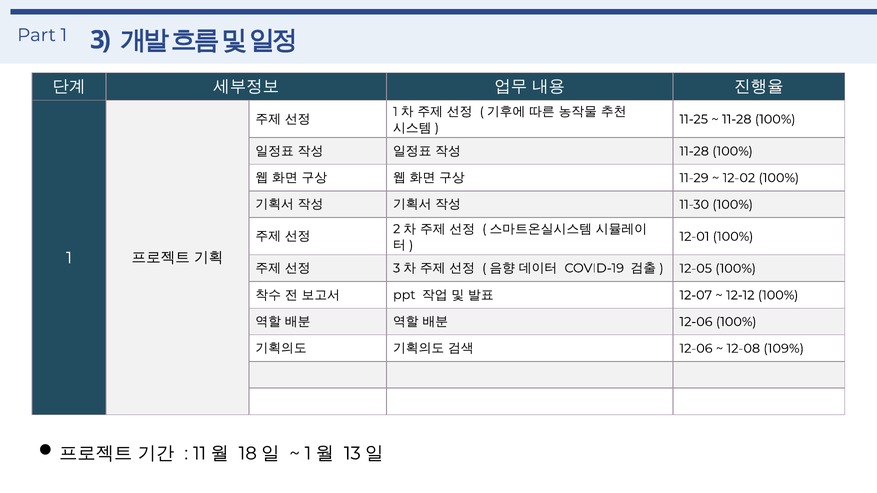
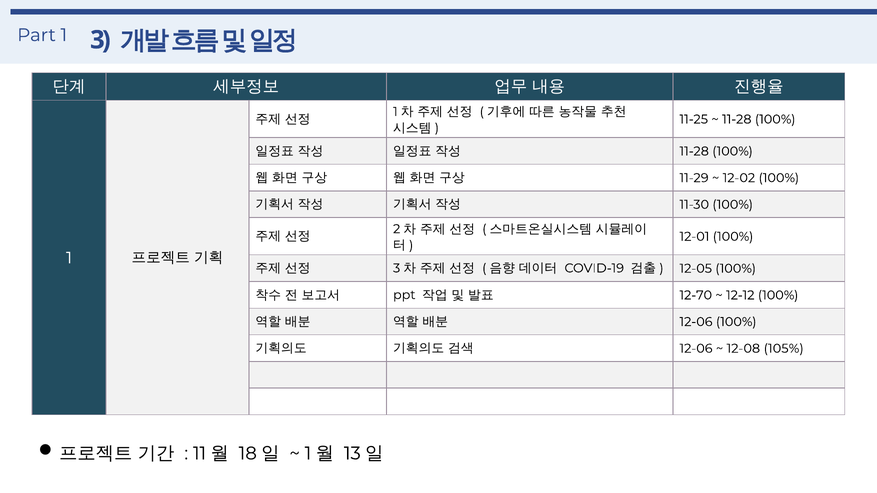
12-07: 12-07 -> 12-70 (696, 295)
109%: 109% -> 105% (784, 349)
